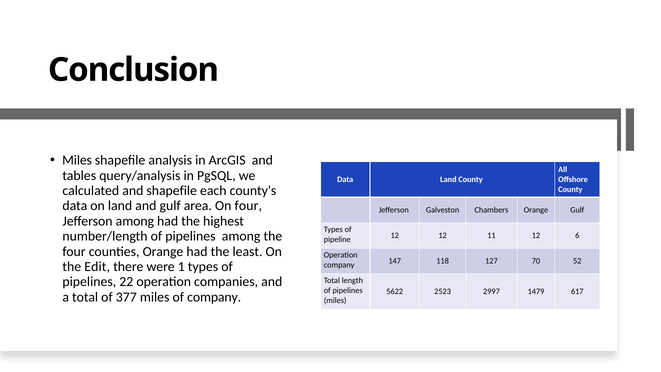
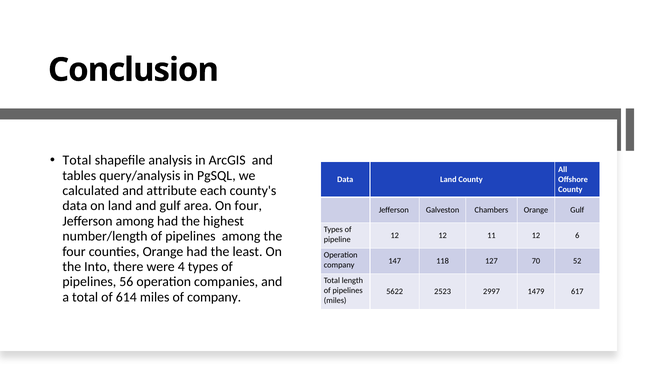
Miles: Miles -> Total (77, 160)
and shapefile: shapefile -> attribute (172, 191)
Edit: Edit -> Into (97, 267)
1: 1 -> 4 (181, 267)
22: 22 -> 56 (126, 282)
377: 377 -> 614 (126, 297)
